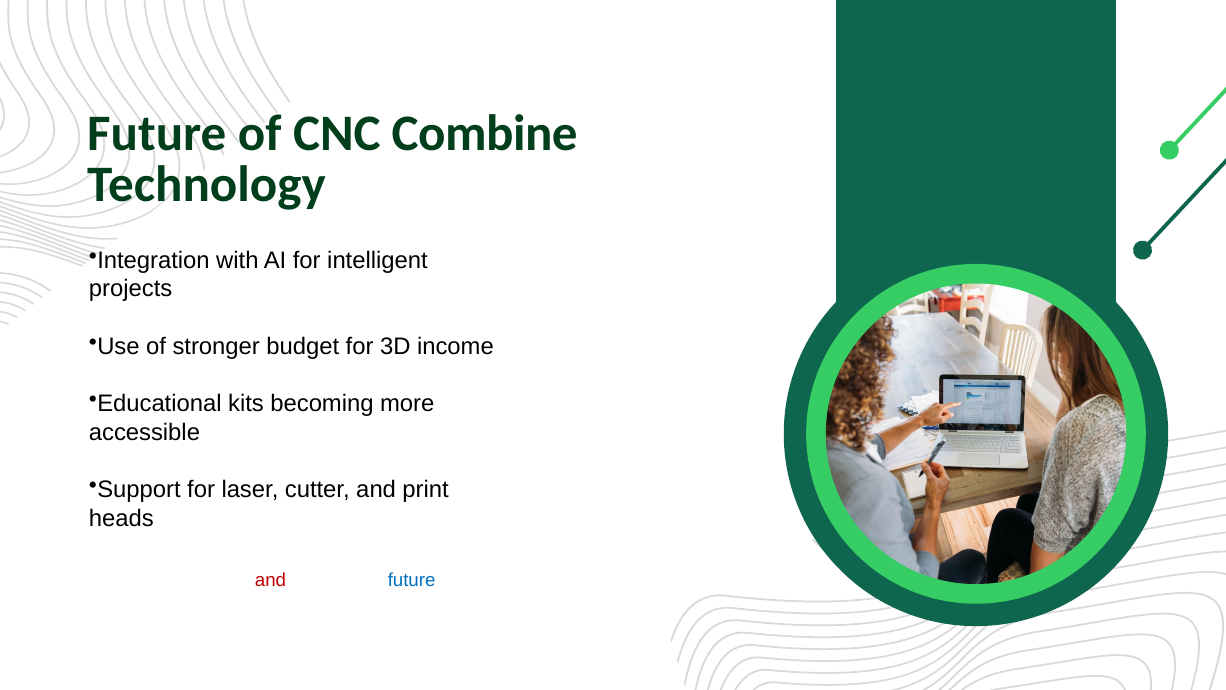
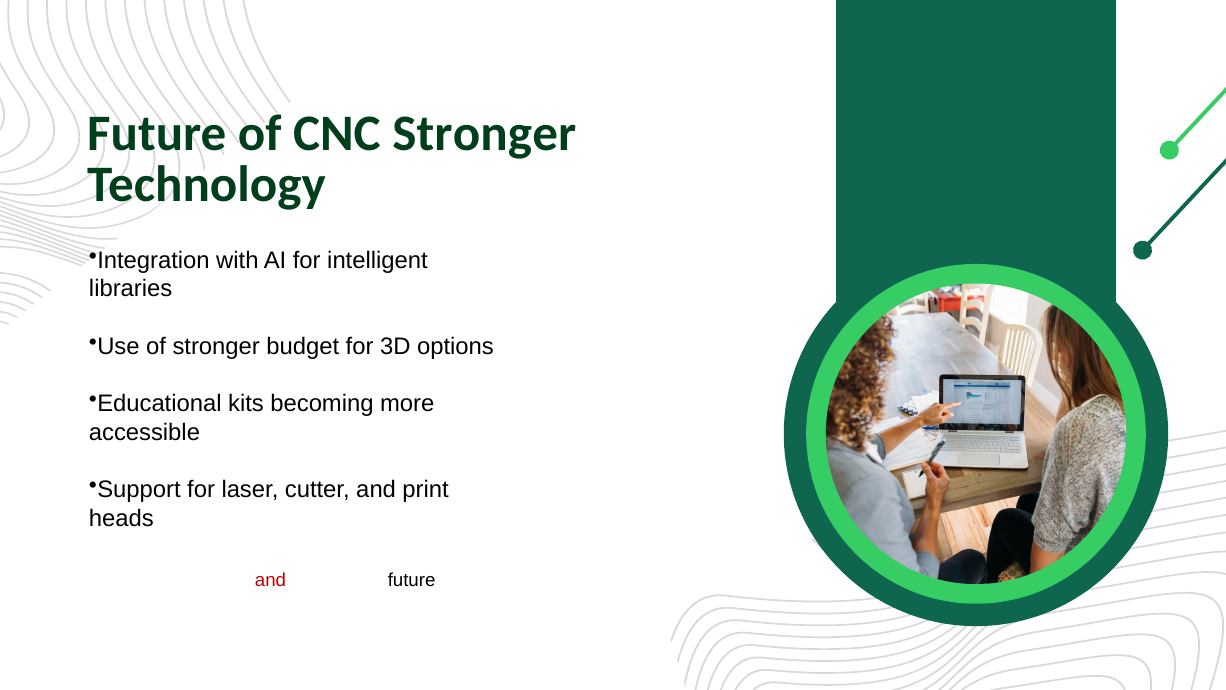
CNC Combine: Combine -> Stronger (484, 134)
projects: projects -> libraries (131, 289)
3D income: income -> options (455, 346)
future colour: blue -> black (412, 580)
